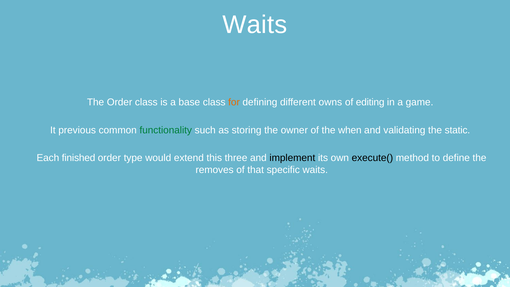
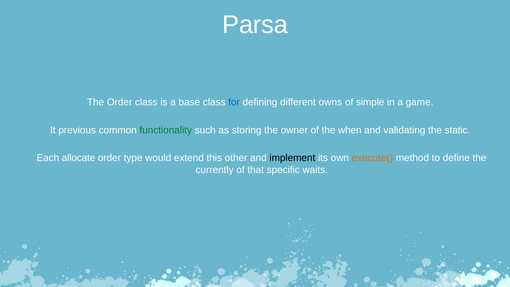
Waits: Waits -> Parsa (255, 25)
for colour: orange -> blue (234, 102)
editing: editing -> simple (370, 102)
finished: finished -> allocate (79, 158)
three: three -> other (236, 158)
execute( colour: black -> orange (372, 158)
removes: removes -> currently (215, 170)
